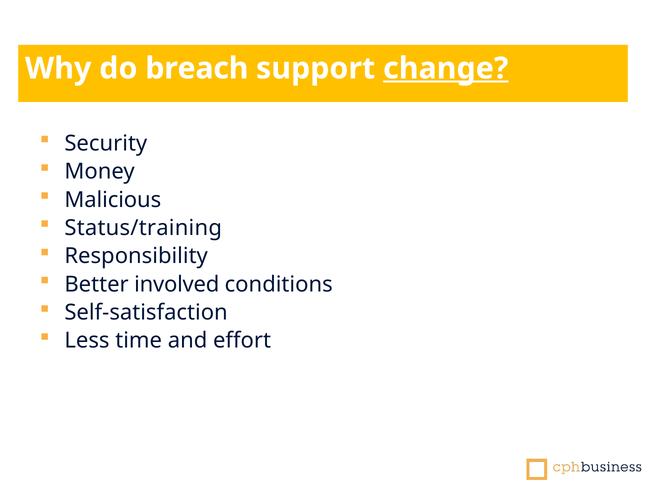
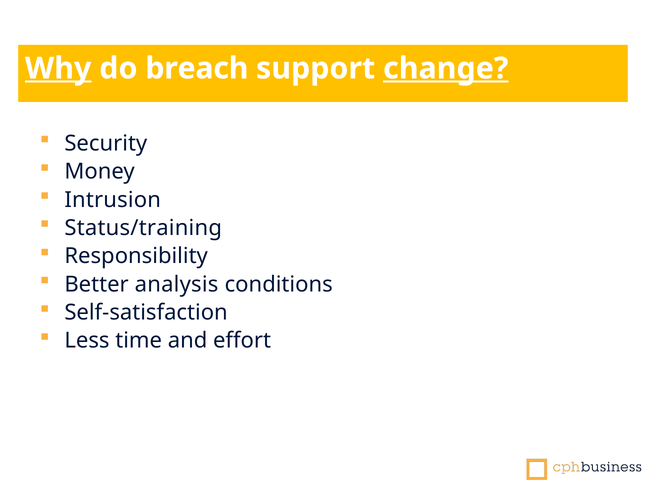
Why underline: none -> present (58, 68)
Malicious: Malicious -> Intrusion (113, 200)
involved: involved -> analysis (177, 285)
